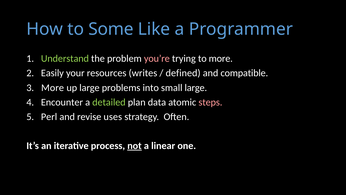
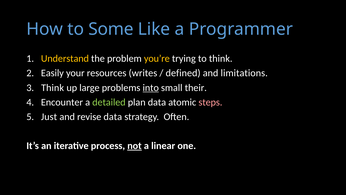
Understand colour: light green -> yellow (65, 58)
you’re colour: pink -> yellow (157, 58)
to more: more -> think (221, 58)
compatible: compatible -> limitations (244, 73)
More: More -> Think (53, 88)
into underline: none -> present (151, 88)
small large: large -> their (196, 88)
Perl: Perl -> Just (49, 117)
revise uses: uses -> data (113, 117)
